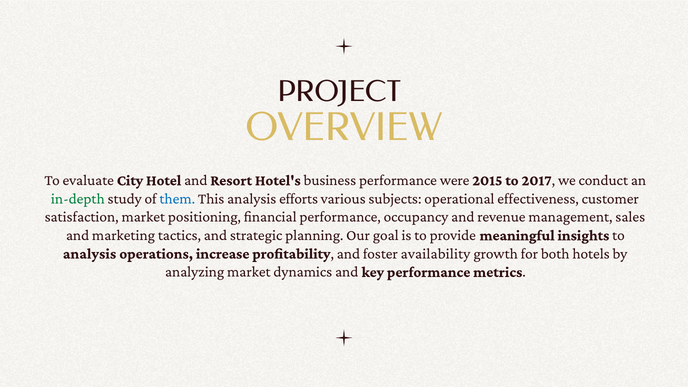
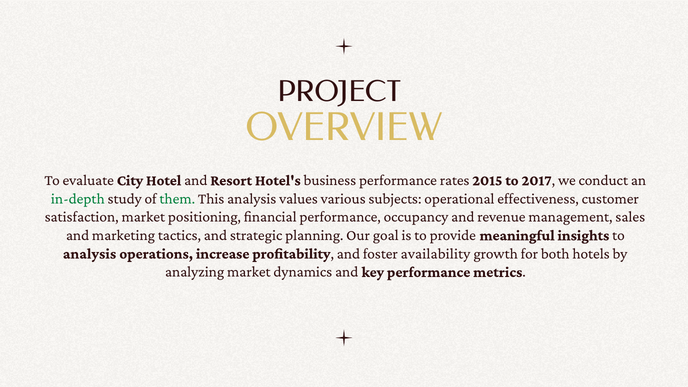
were: were -> rates (455, 180)
them colour: blue -> green (177, 199)
efforts: efforts -> values (299, 199)
